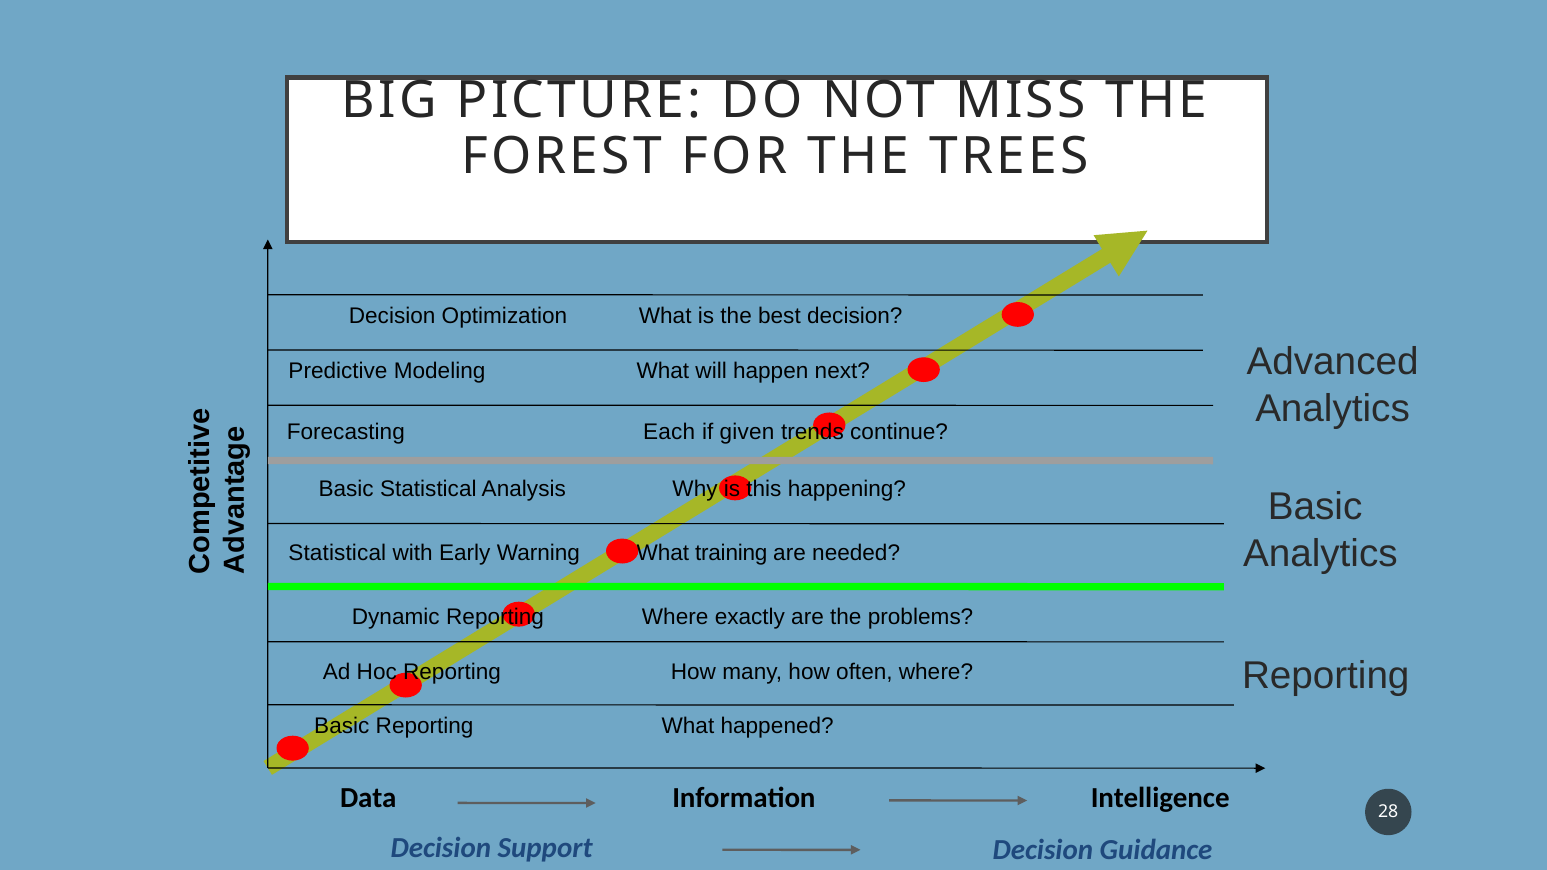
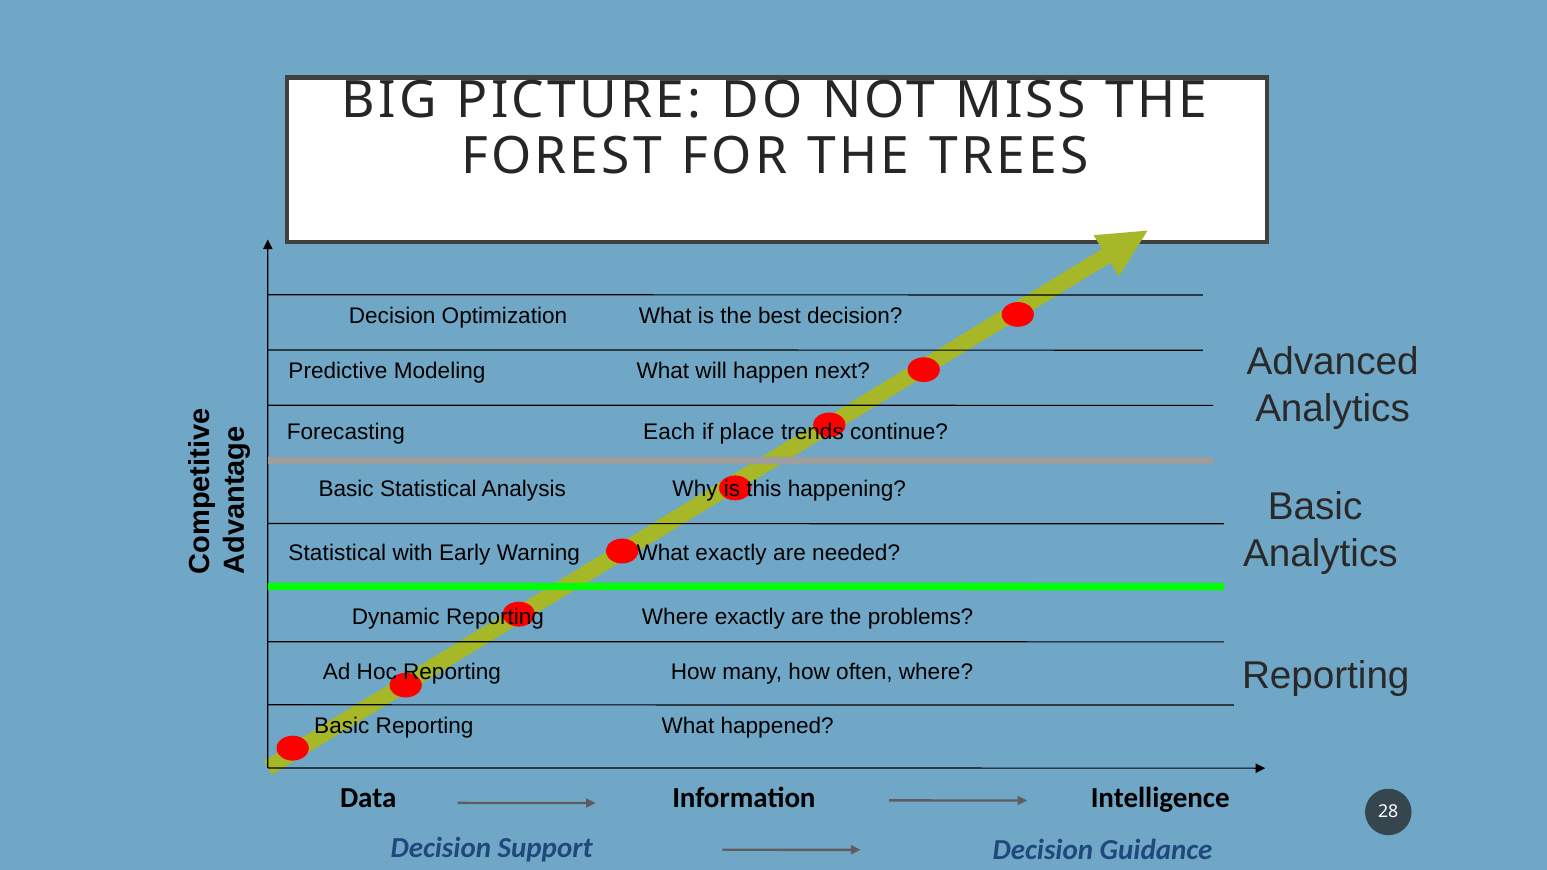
given: given -> place (747, 433)
What training: training -> exactly (731, 553)
